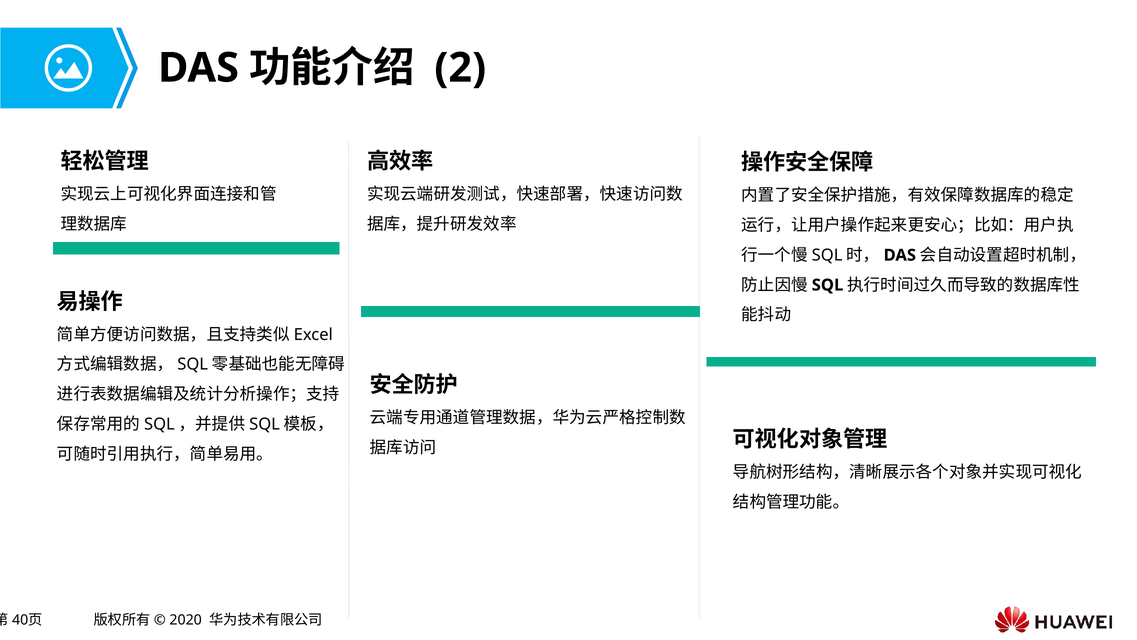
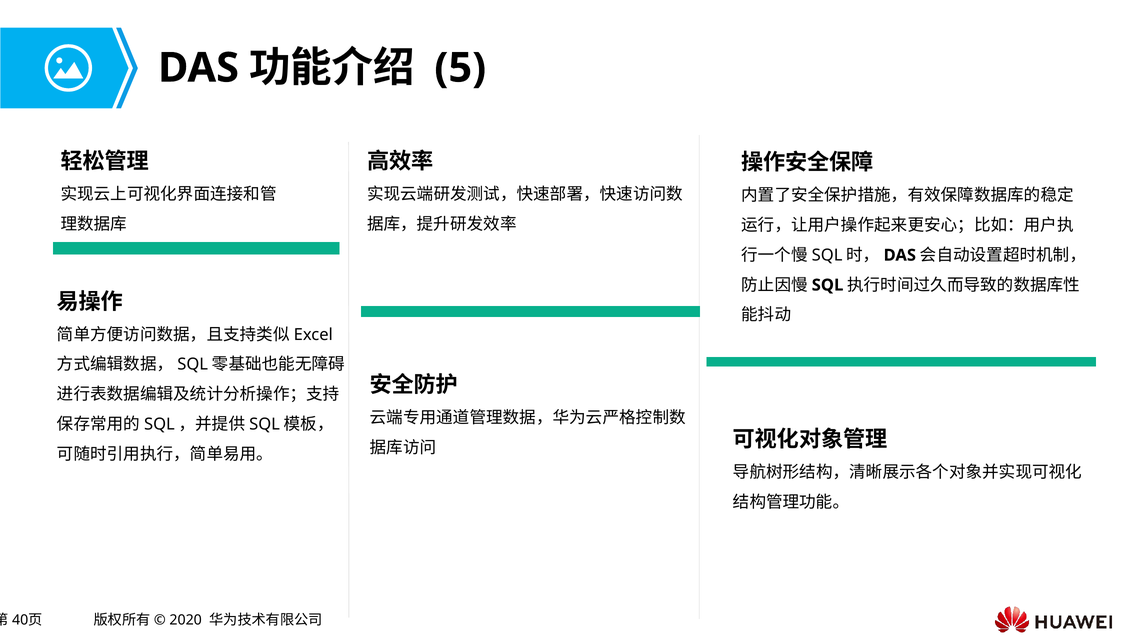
2: 2 -> 5 (460, 68)
